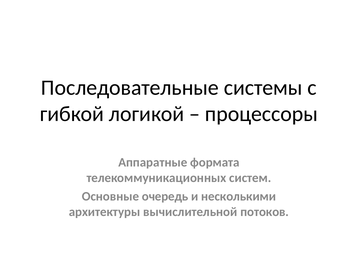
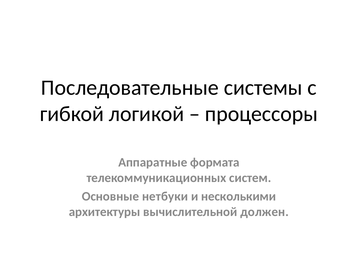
очередь: очередь -> нетбуки (165, 197)
потоков: потоков -> должен (265, 212)
